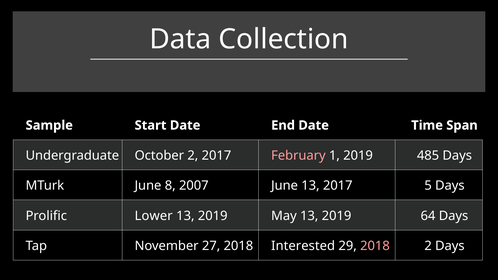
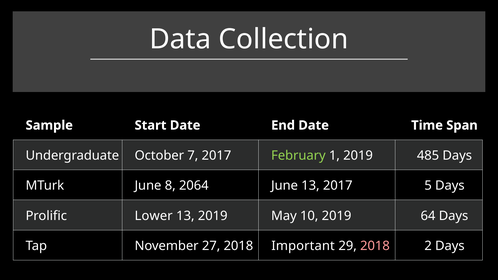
October 2: 2 -> 7 (193, 156)
February colour: pink -> light green (298, 156)
2007: 2007 -> 2064 (194, 186)
May 13: 13 -> 10 (309, 216)
Interested: Interested -> Important (303, 246)
